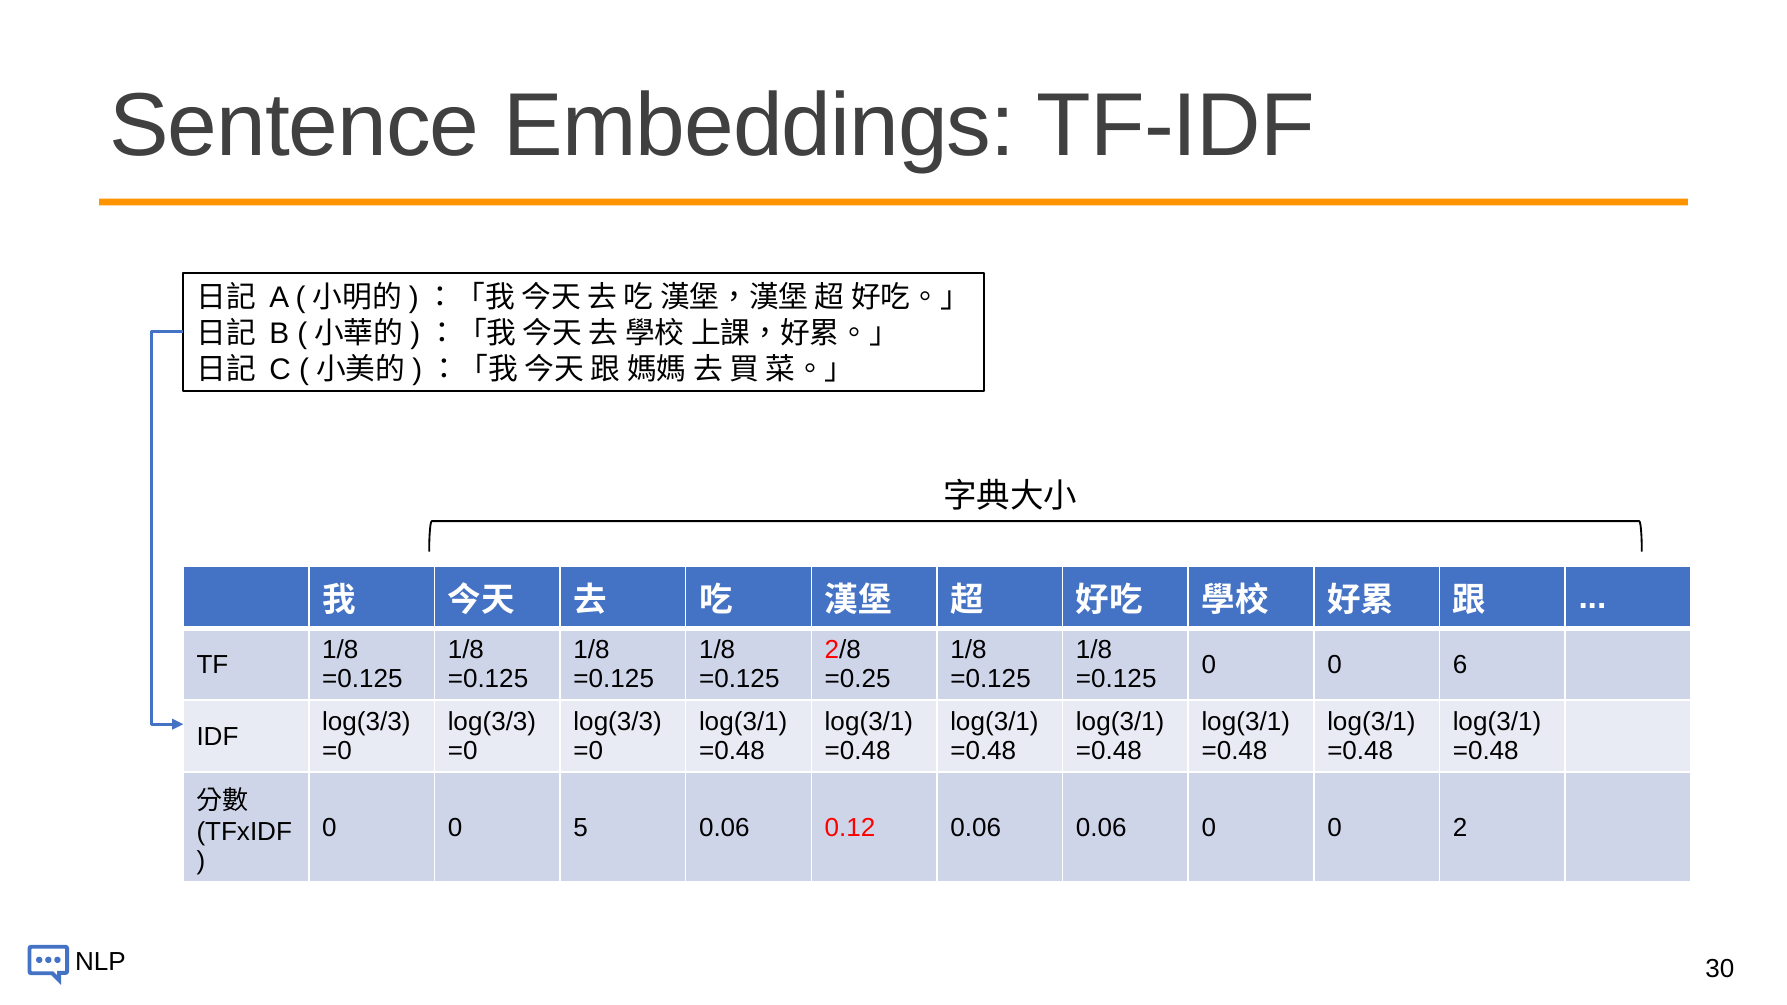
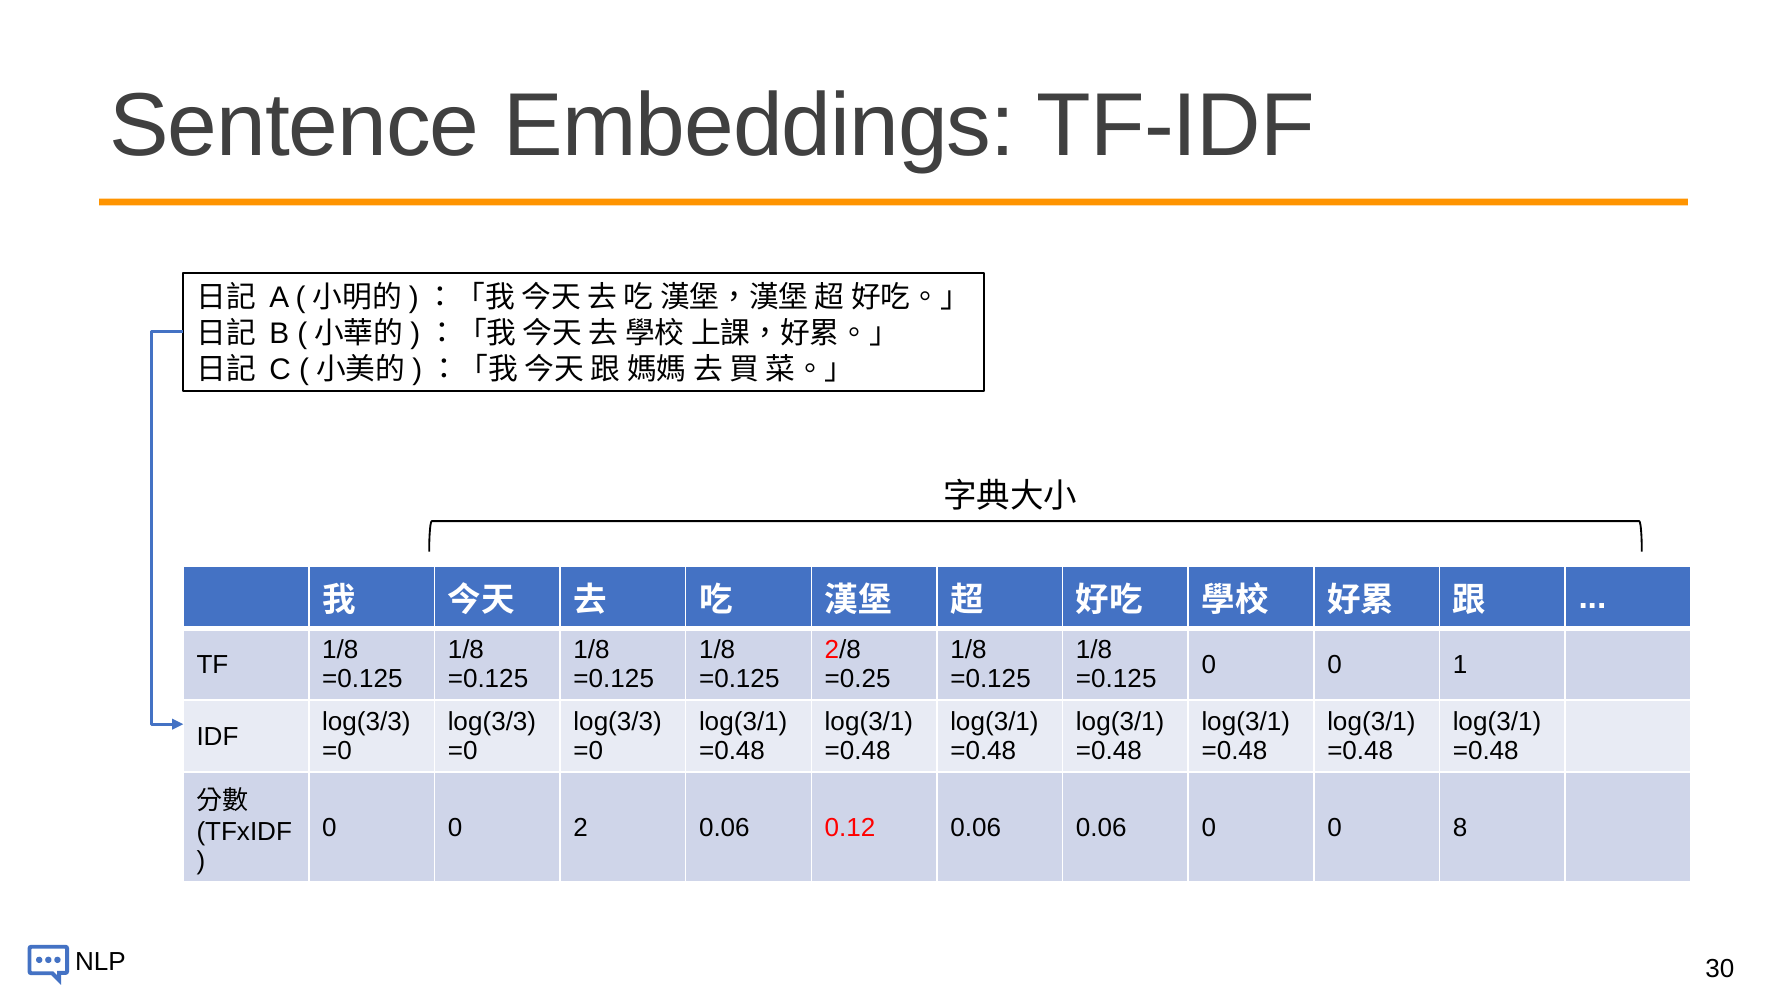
6: 6 -> 1 (1460, 665)
5: 5 -> 2 (581, 828)
2: 2 -> 8 (1460, 828)
